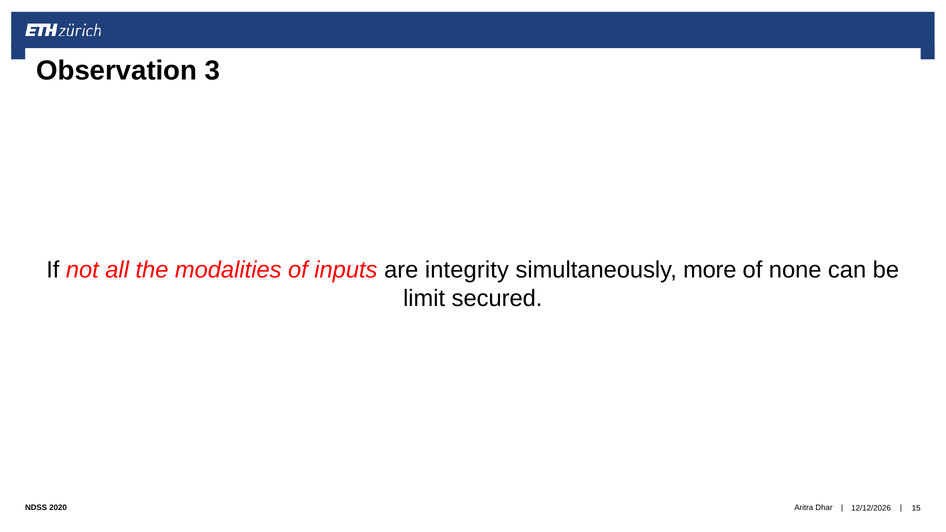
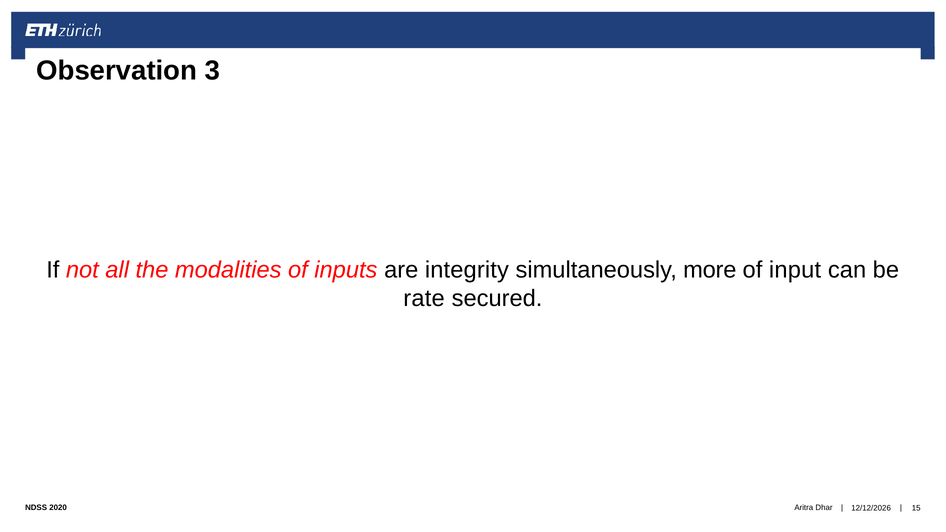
none: none -> input (795, 270)
limit: limit -> rate (424, 299)
